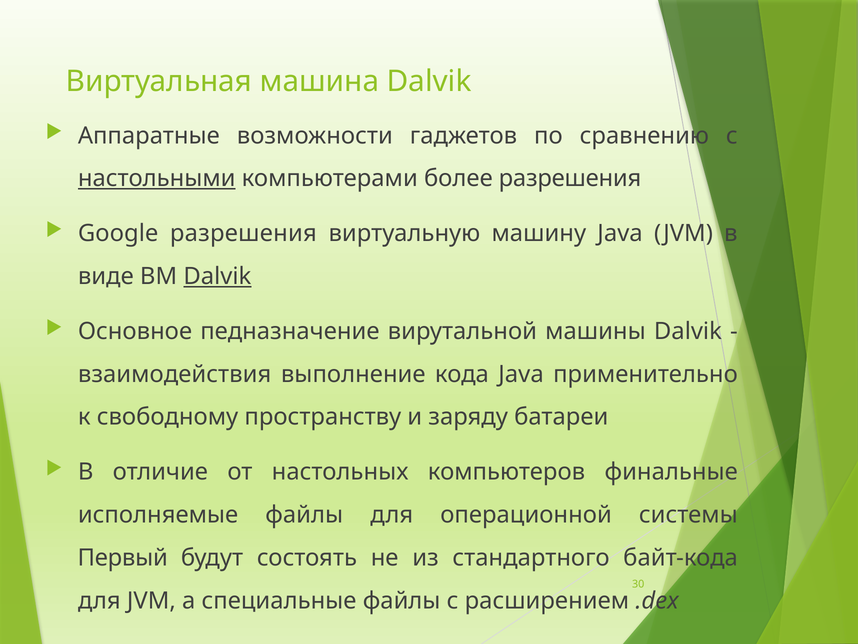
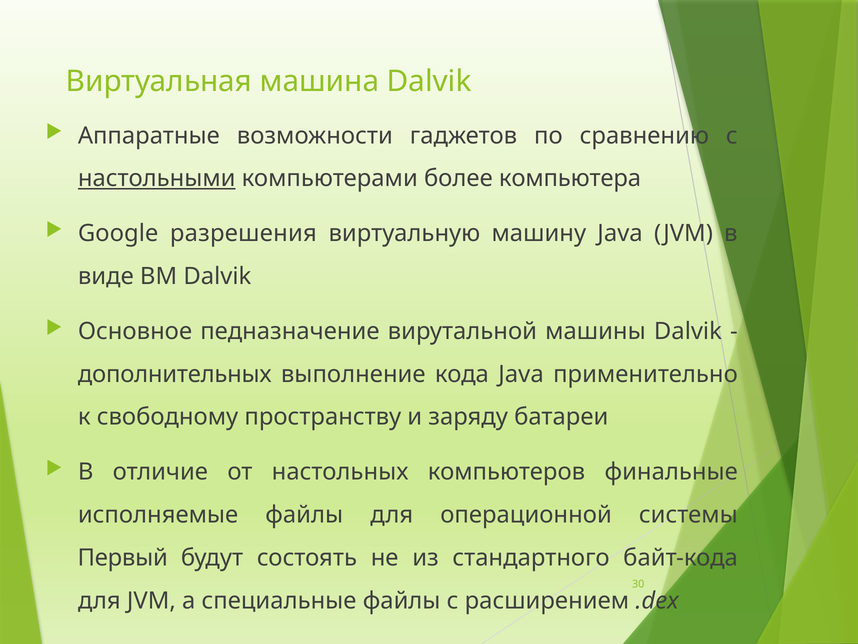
более разрешения: разрешения -> компьютера (570, 178)
Dalvik underline: present -> none (217, 276)
взаимодействия: взаимодействия -> дополнительных (175, 374)
